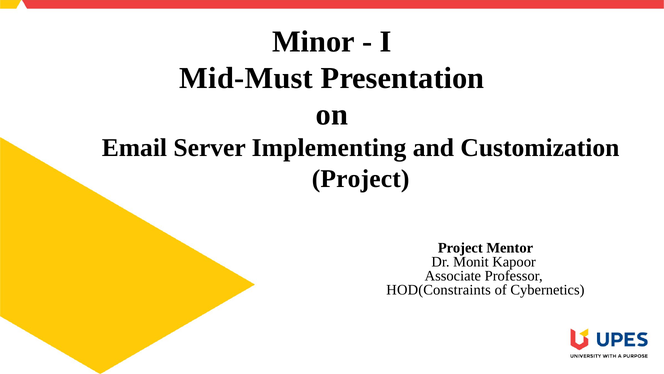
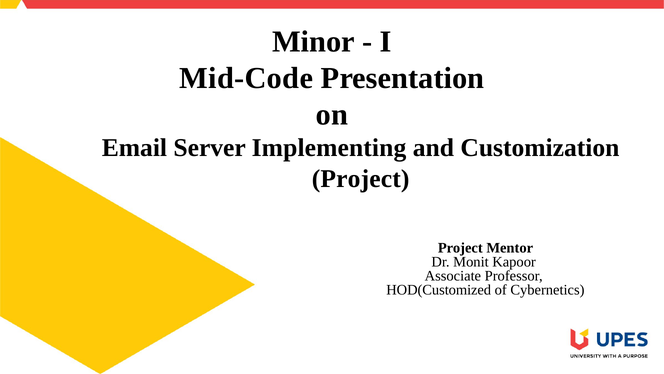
Mid-Must: Mid-Must -> Mid-Code (246, 78)
HOD(Constraints: HOD(Constraints -> HOD(Customized (439, 290)
